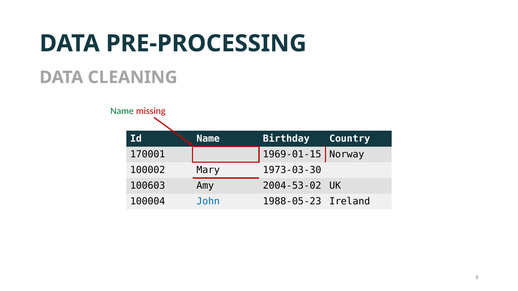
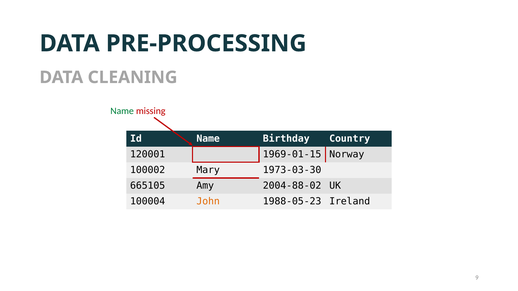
170001: 170001 -> 120001 (148, 154)
100603: 100603 -> 665105 (148, 186)
2004-53-02: 2004-53-02 -> 2004-88-02 (292, 186)
John colour: blue -> orange (208, 202)
